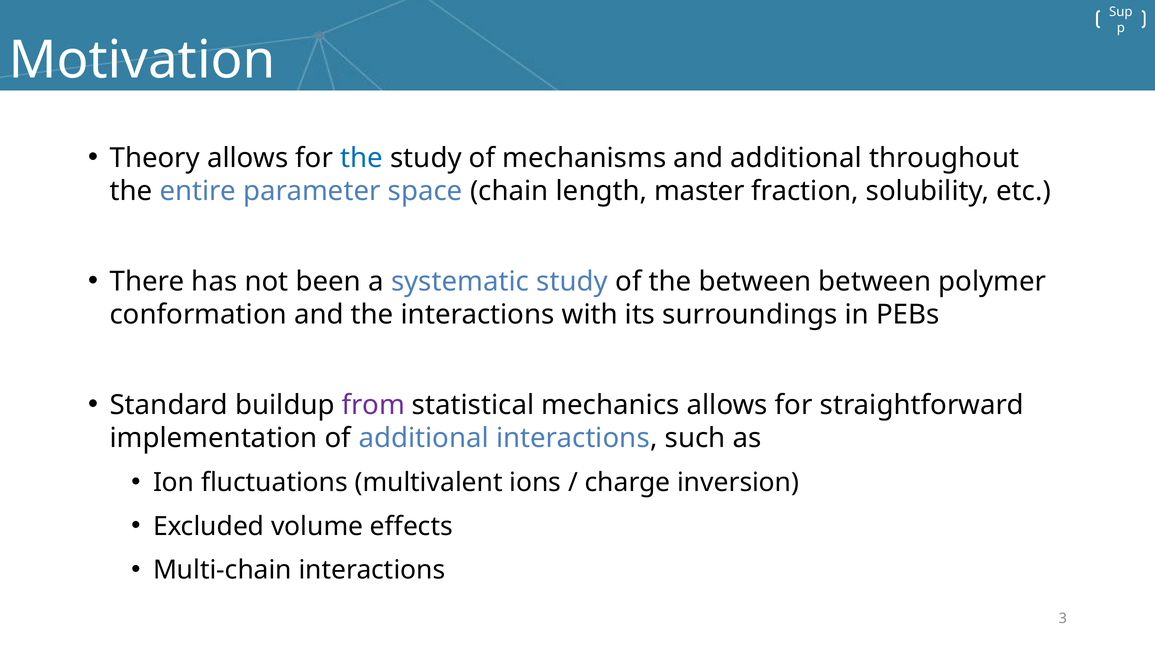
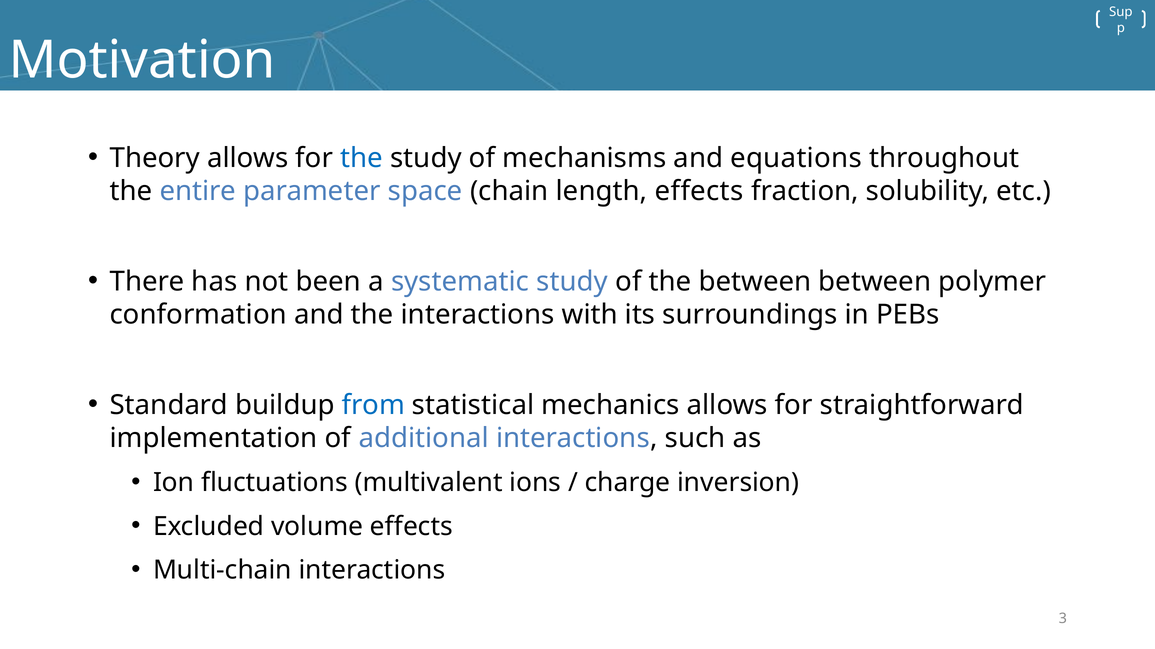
and additional: additional -> equations (796, 158)
length master: master -> effects (699, 191)
from colour: purple -> blue (373, 406)
